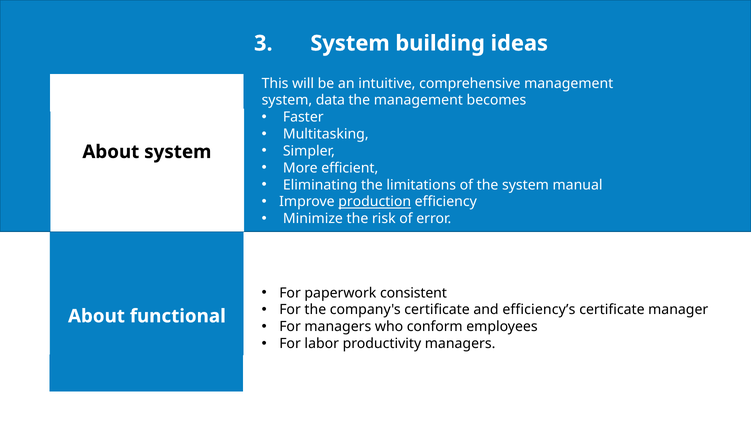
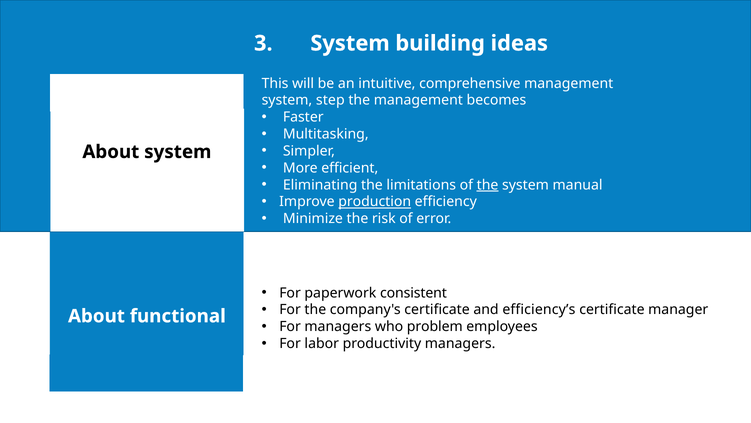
data: data -> step (330, 100)
the underline: none -> present (488, 185)
conform: conform -> problem (435, 326)
